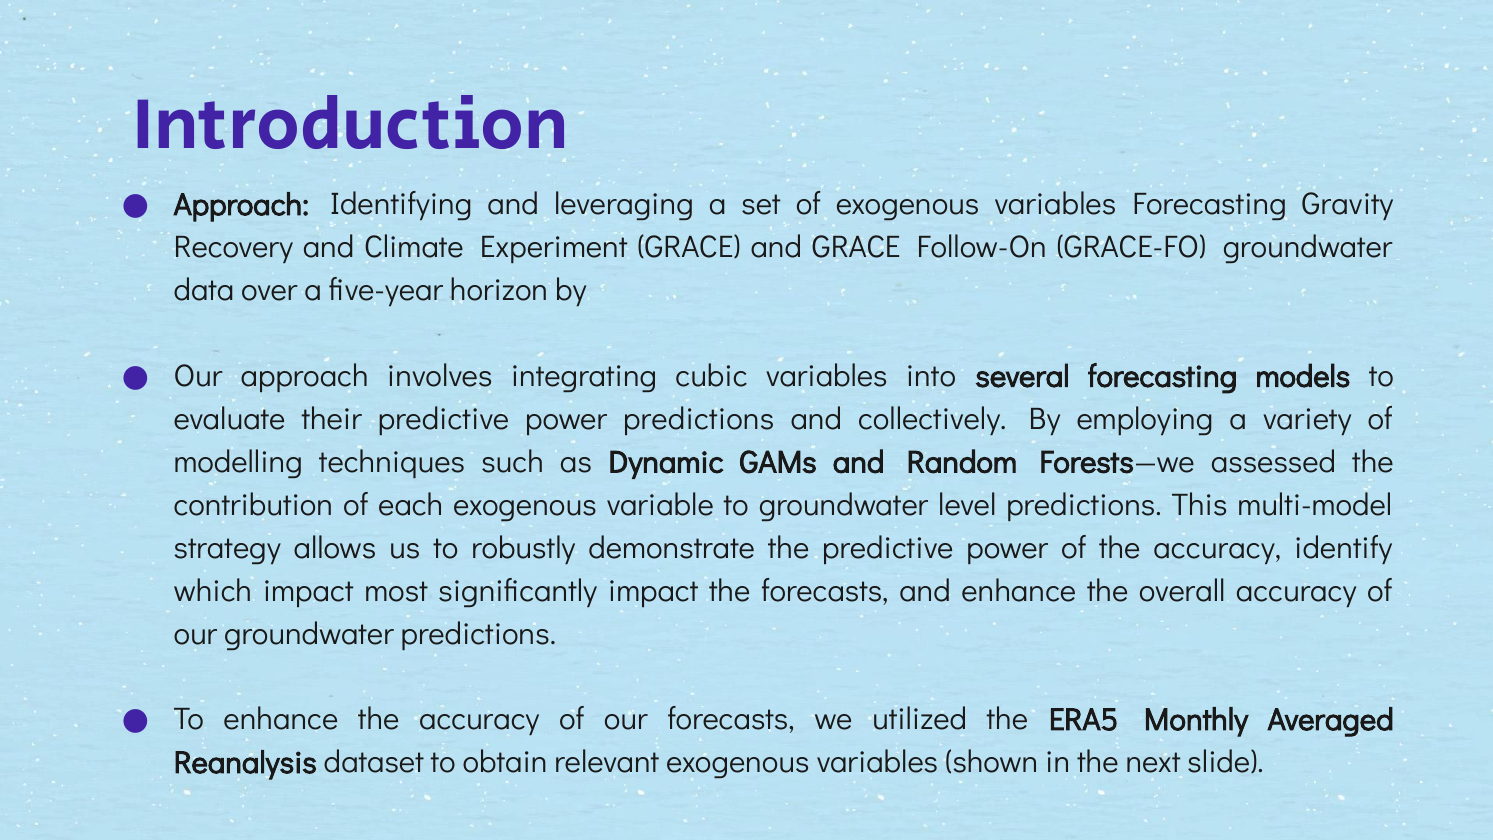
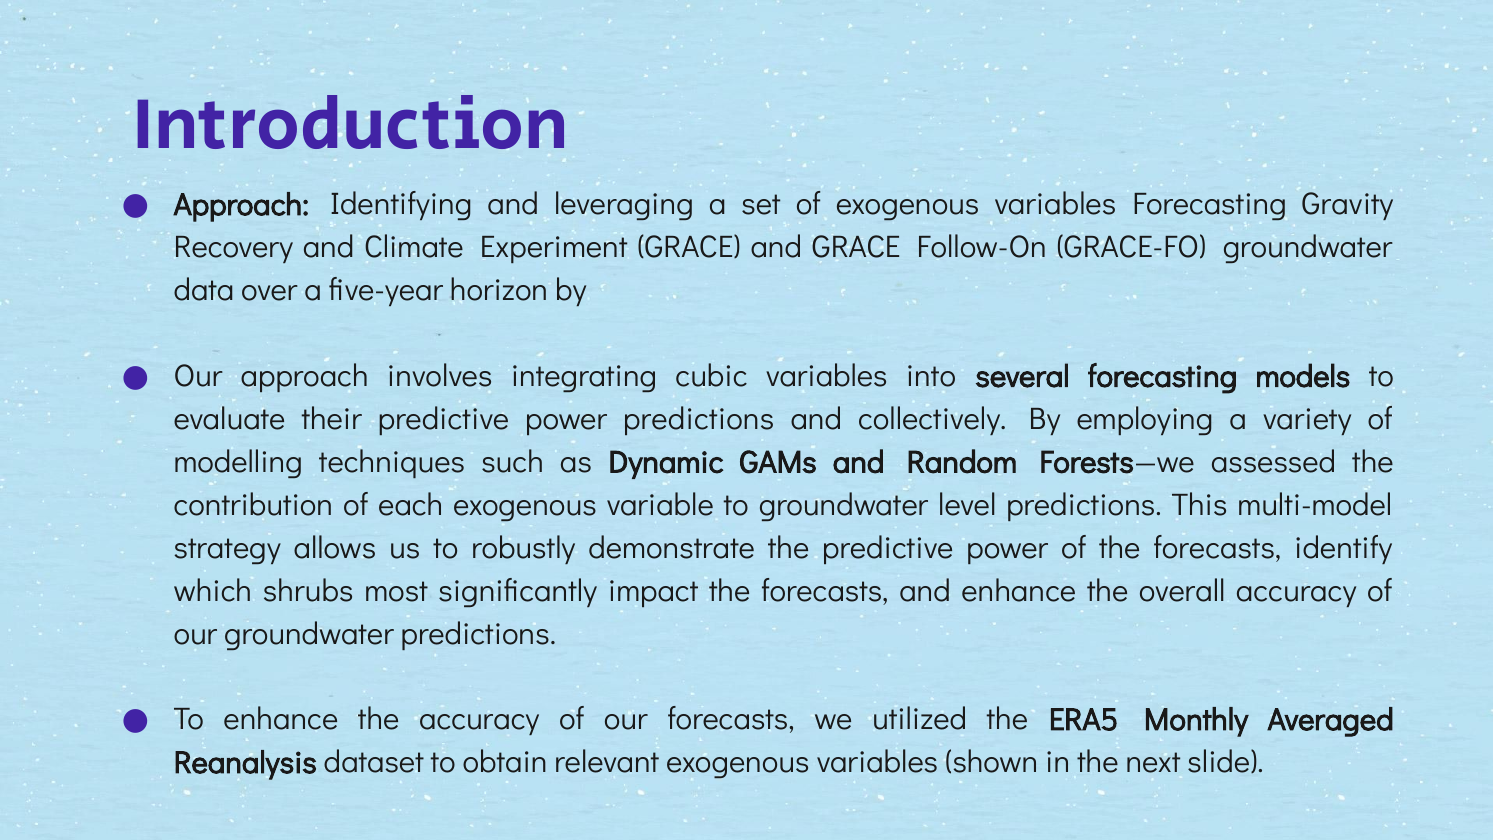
of the accuracy: accuracy -> forecasts (1217, 548)
which impact: impact -> shrubs (308, 591)
